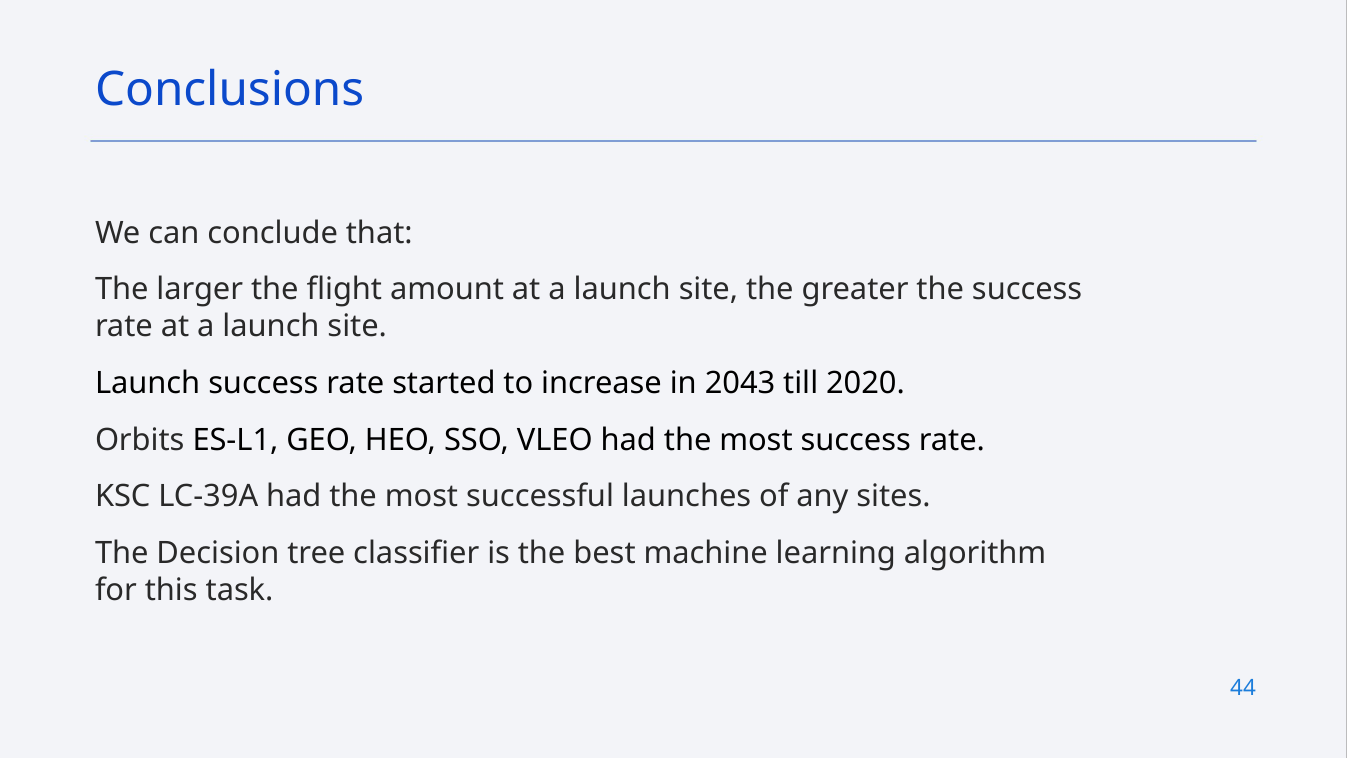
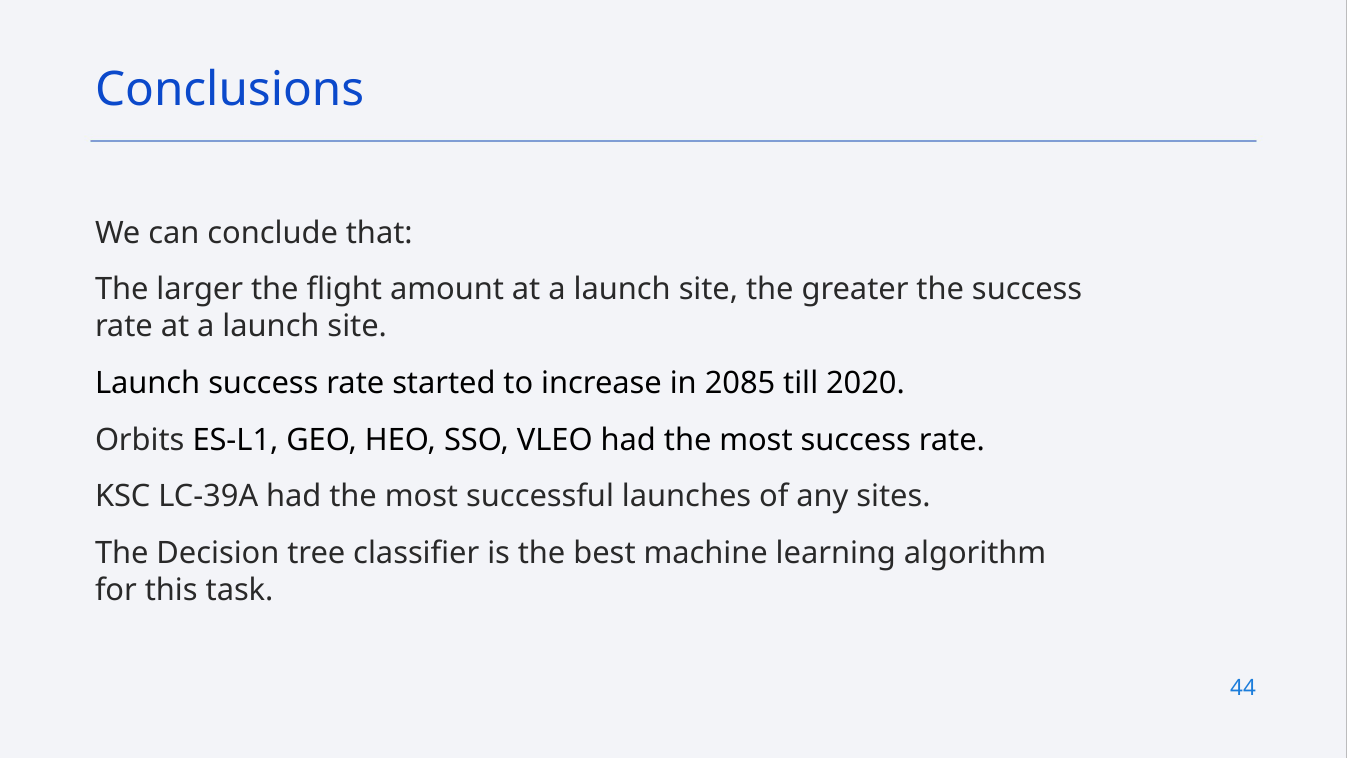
2043: 2043 -> 2085 (740, 383)
